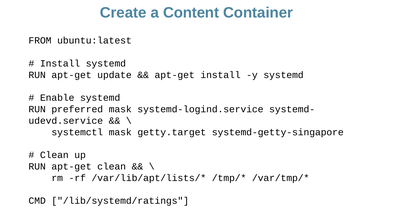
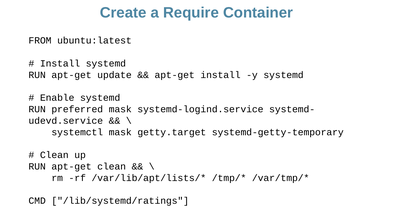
Content: Content -> Require (191, 13)
systemd-getty-singapore: systemd-getty-singapore -> systemd-getty-temporary (278, 132)
